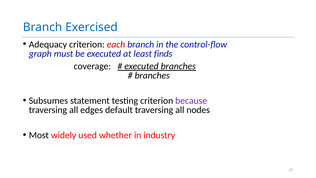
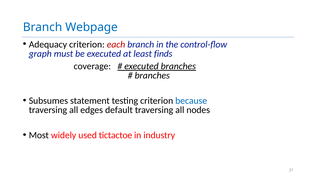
Exercised: Exercised -> Webpage (92, 27)
because colour: purple -> blue (191, 101)
whether: whether -> tictactoe (116, 135)
